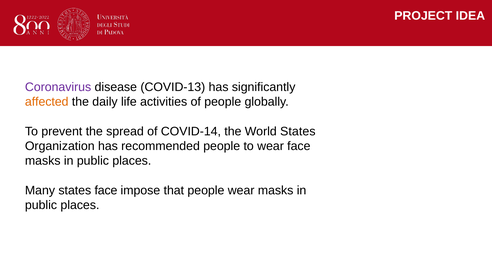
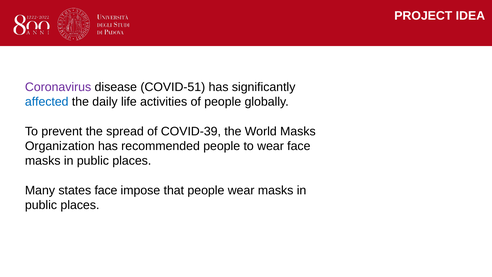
COVID-13: COVID-13 -> COVID-51 (173, 87)
affected colour: orange -> blue (47, 102)
COVID-14: COVID-14 -> COVID-39 (191, 131)
World States: States -> Masks (298, 131)
